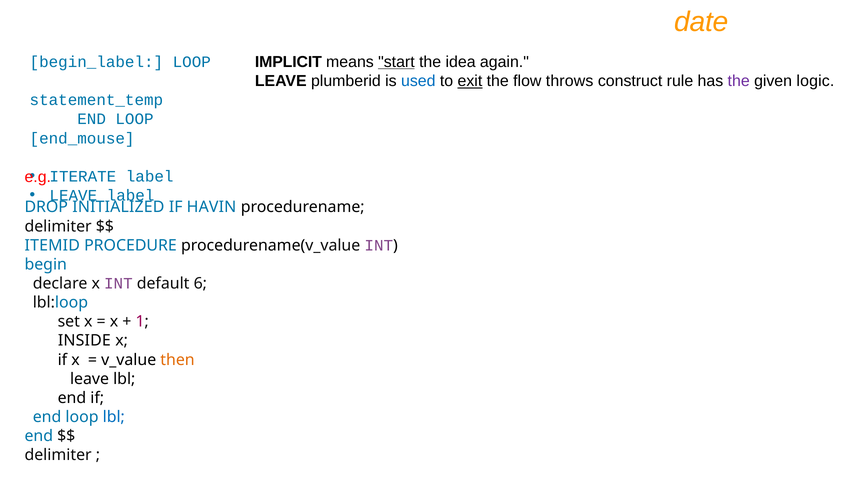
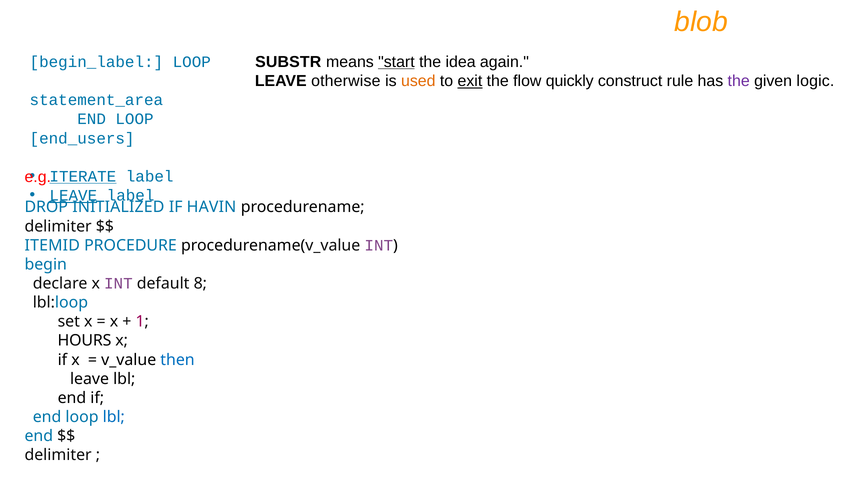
date: date -> blob (701, 22)
IMPLICIT: IMPLICIT -> SUBSTR (288, 62)
plumberid: plumberid -> otherwise (346, 81)
used colour: blue -> orange (418, 81)
throws: throws -> quickly (570, 81)
statement_temp: statement_temp -> statement_area (96, 100)
end_mouse: end_mouse -> end_users (82, 138)
ITERATE underline: none -> present (83, 176)
LEAVE underline: none -> present (73, 195)
6: 6 -> 8 (200, 284)
INSIDE: INSIDE -> HOURS (84, 341)
then colour: orange -> blue (177, 360)
